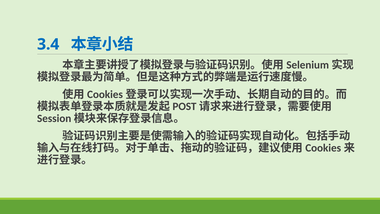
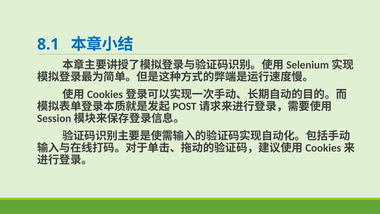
3.4: 3.4 -> 8.1 (48, 44)
